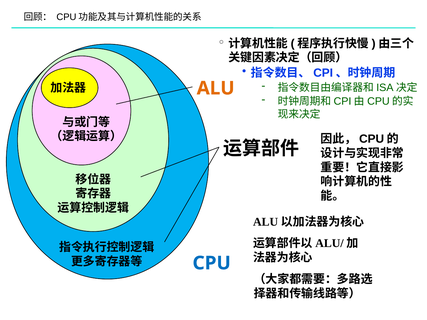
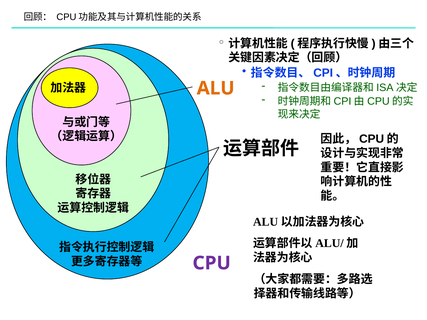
CPU colour: blue -> purple (212, 263)
